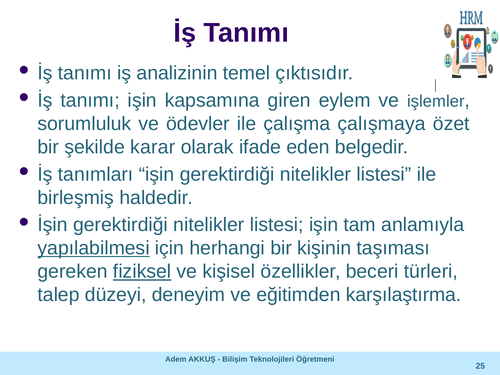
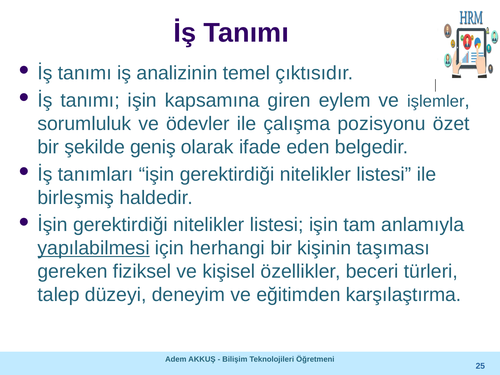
çalışmaya: çalışmaya -> pozisyonu (382, 124)
karar: karar -> geniş (153, 147)
fiziksel underline: present -> none (142, 272)
